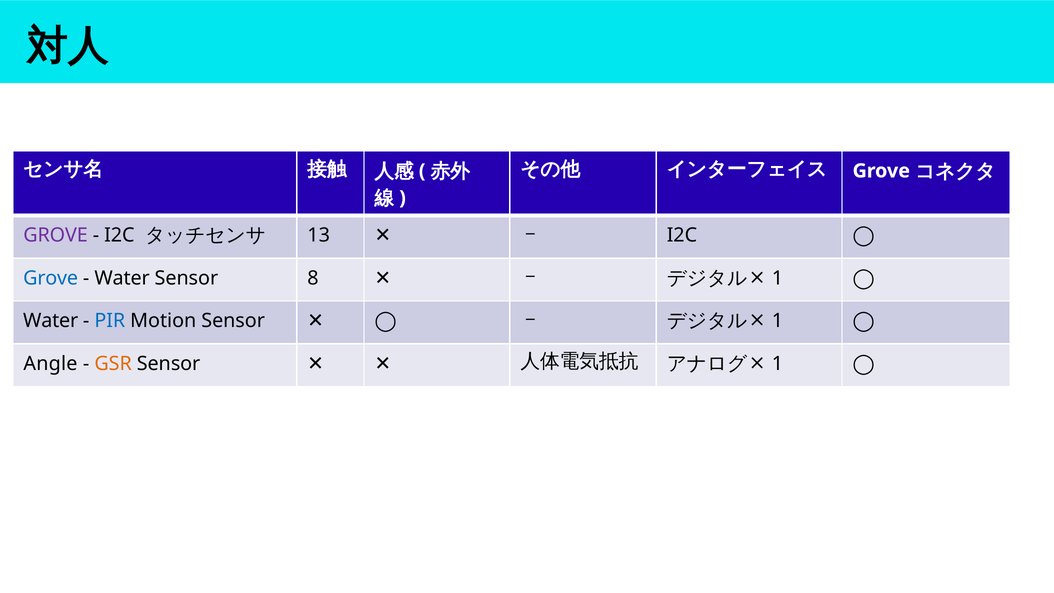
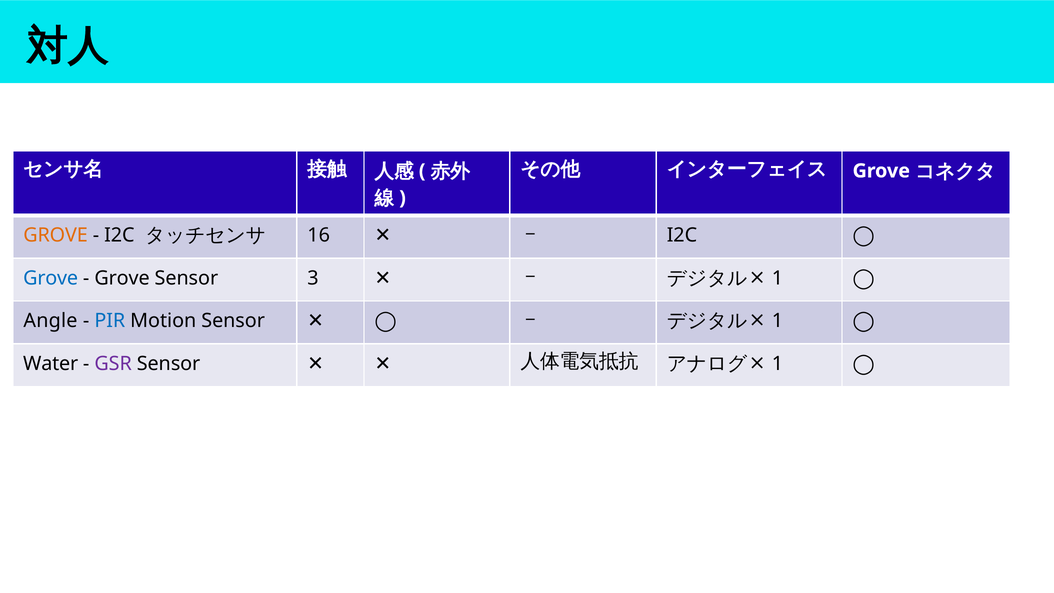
GROVE colour: purple -> orange (56, 235)
13: 13 -> 16 (319, 235)
Water: Water -> Grove (122, 278)
8: 8 -> 3 (313, 278)
Water: Water -> Angle (50, 321)
Angle: Angle -> Water (51, 363)
GSR colour: orange -> purple (113, 363)
